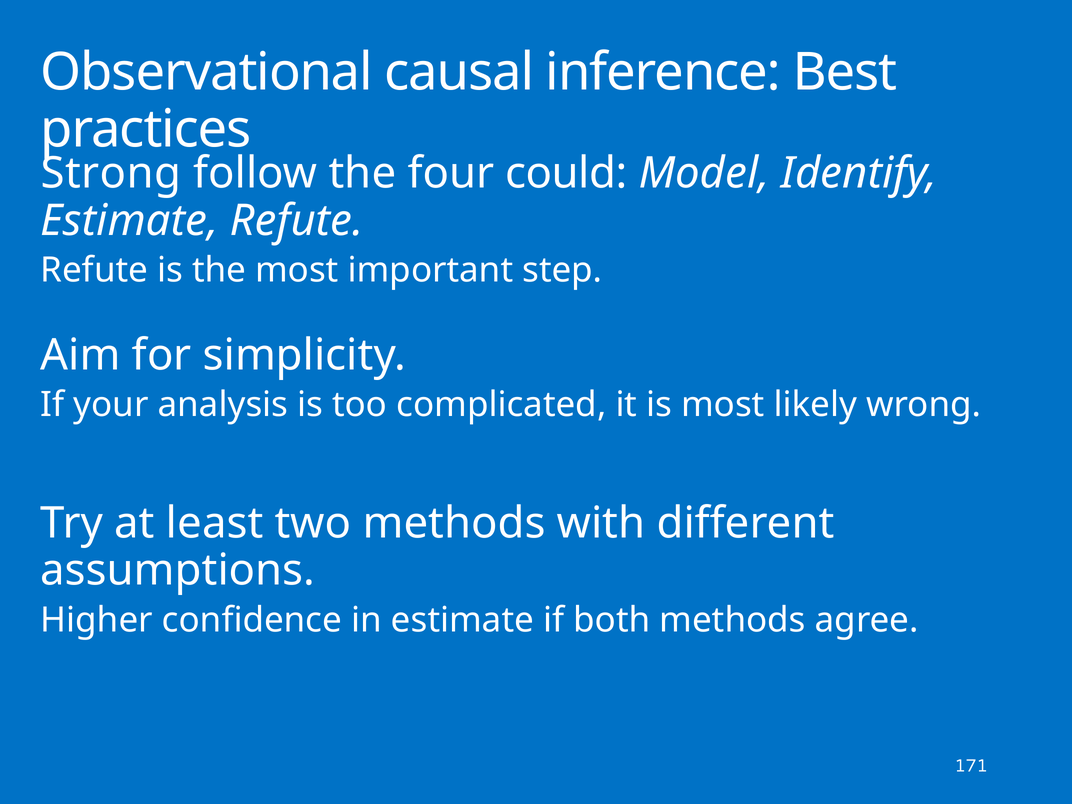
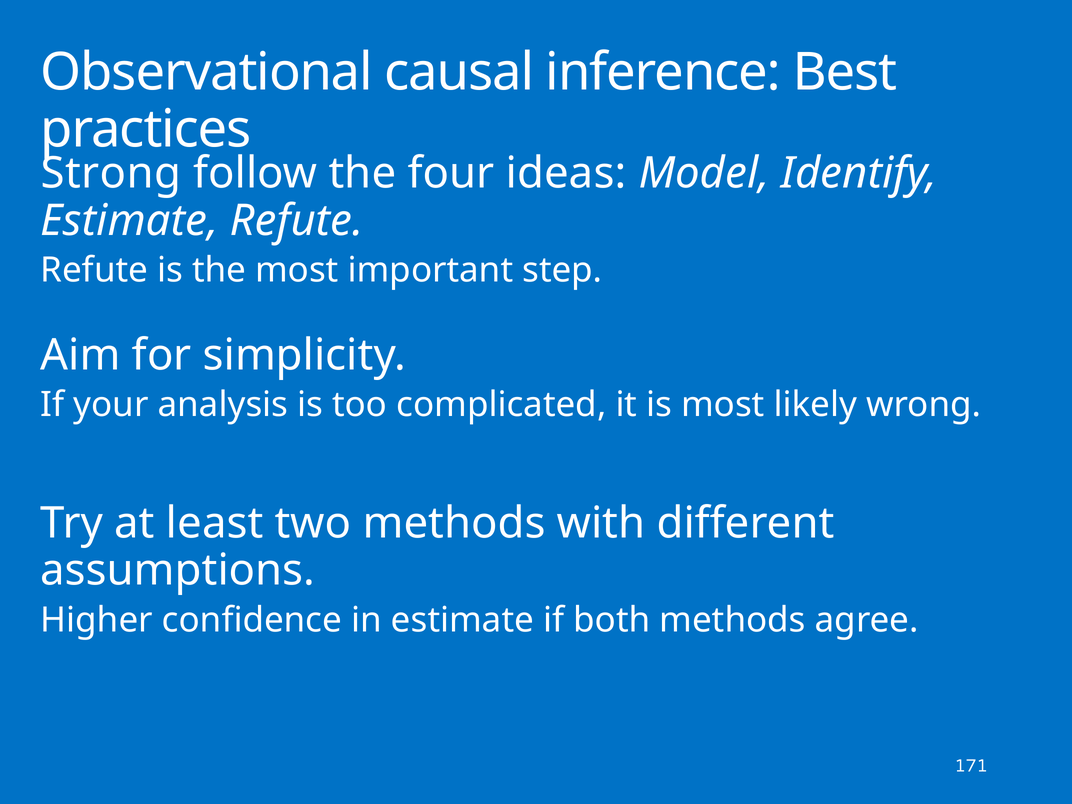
could: could -> ideas (566, 173)
